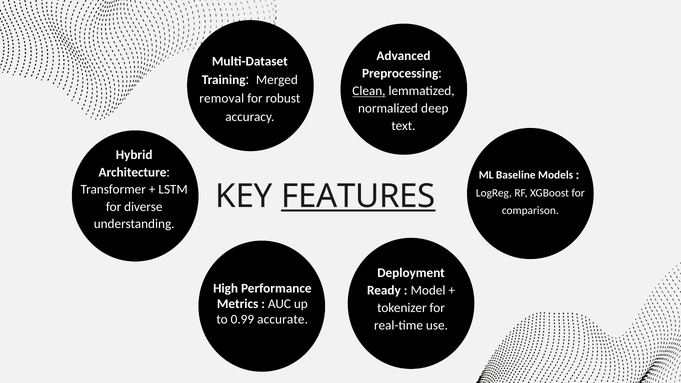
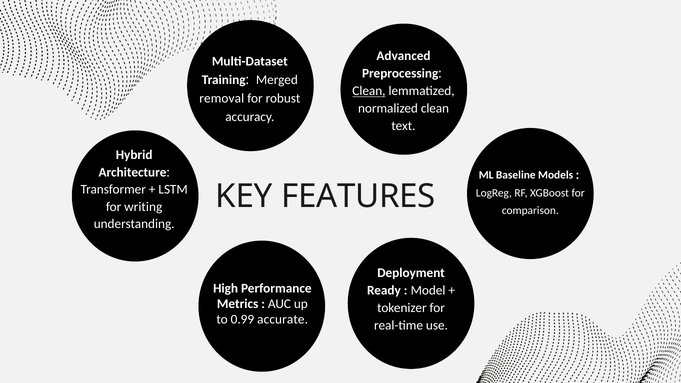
normalized deep: deep -> clean (435, 109)
FEATURES underline: present -> none (358, 196)
diverse: diverse -> writing (143, 207)
